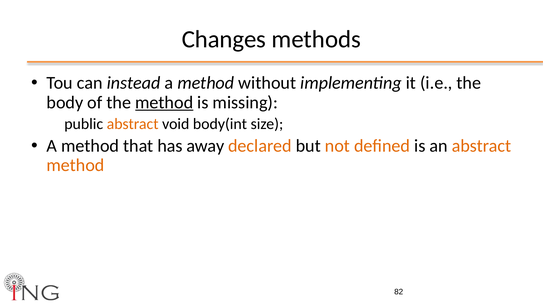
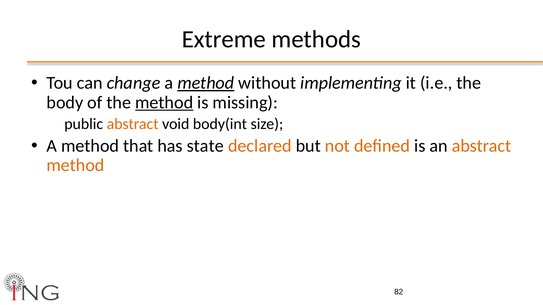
Changes: Changes -> Extreme (224, 39)
instead: instead -> change (134, 83)
method underline: none -> present (206, 83)
away: away -> state (205, 146)
